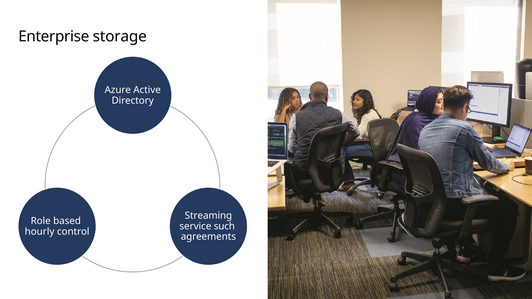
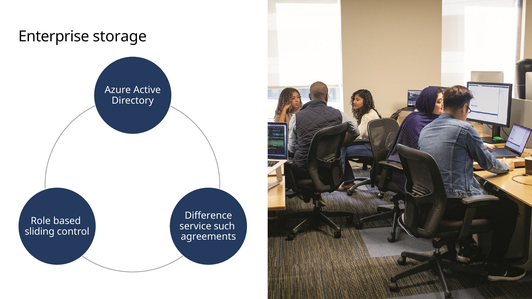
Streaming: Streaming -> Difference (208, 216)
hourly: hourly -> sliding (40, 232)
